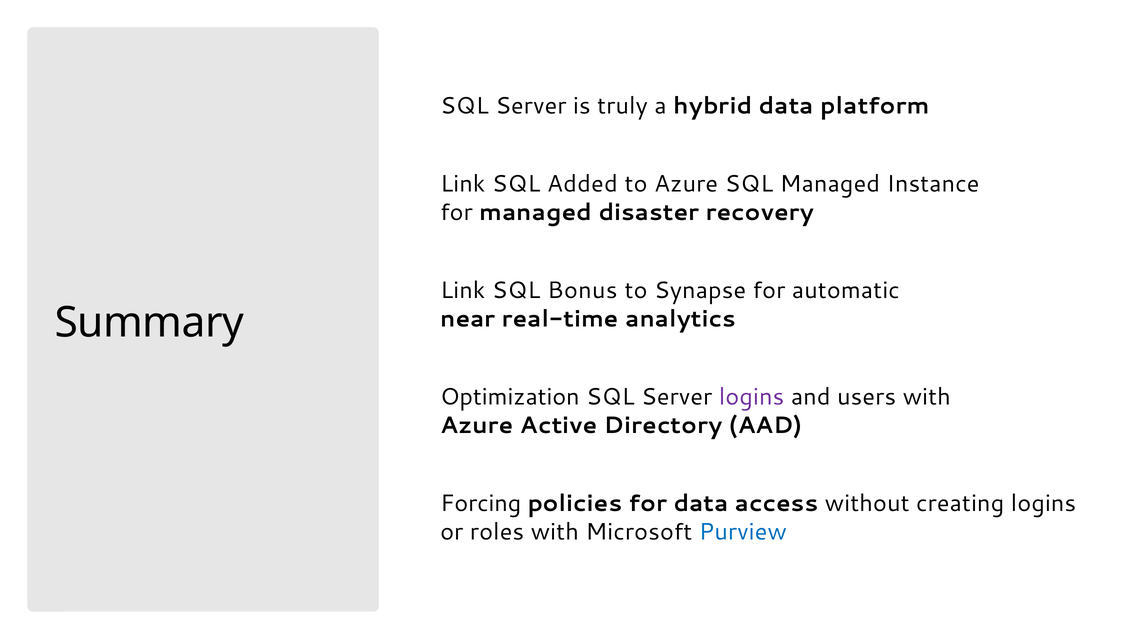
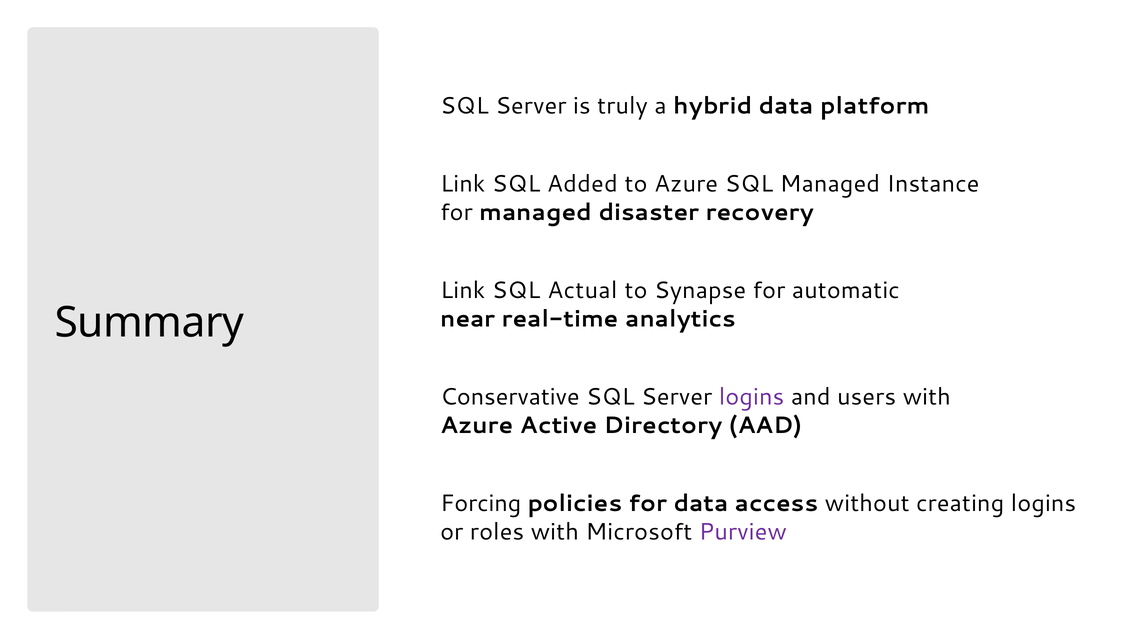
Bonus: Bonus -> Actual (582, 291)
Optimization: Optimization -> Conservative (510, 397)
Purview colour: blue -> purple (743, 532)
